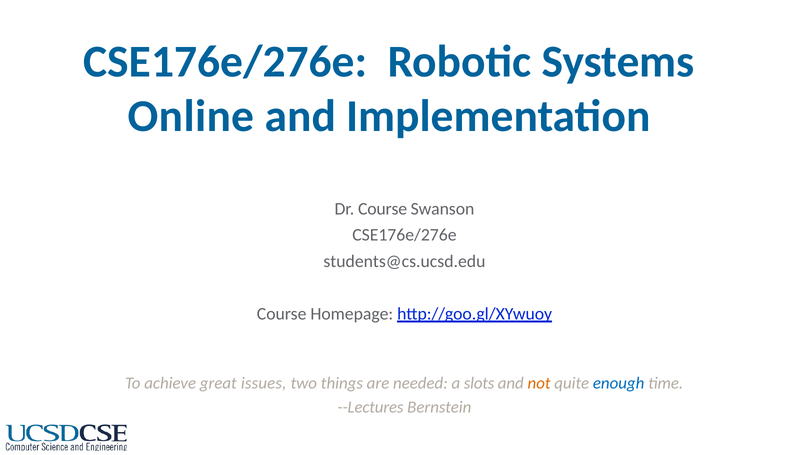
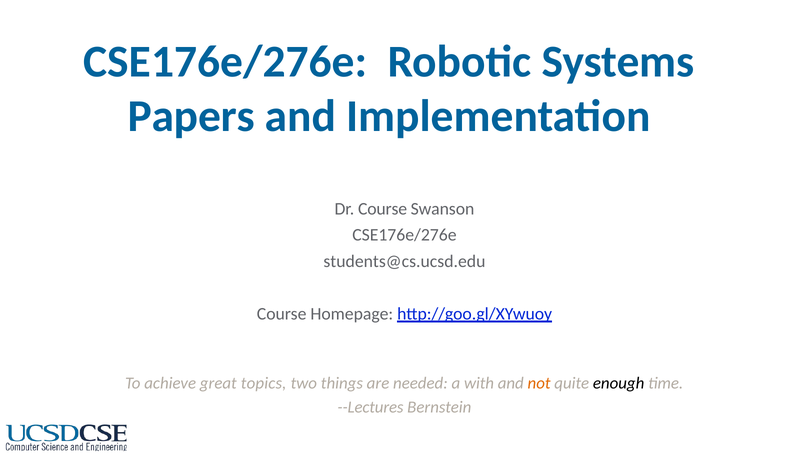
Online: Online -> Papers (191, 116)
issues: issues -> topics (264, 383)
slots: slots -> with (479, 383)
enough colour: blue -> black (619, 383)
